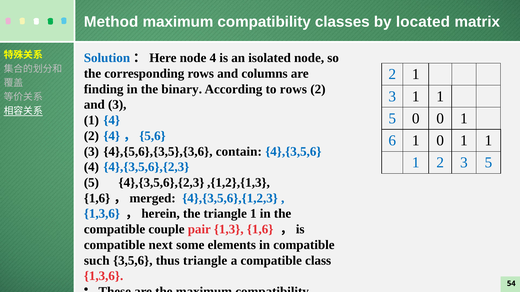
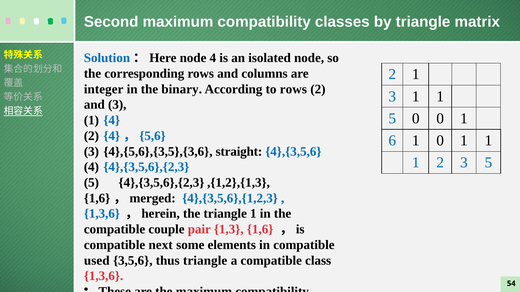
Method: Method -> Second (111, 22)
by located: located -> triangle (423, 22)
finding: finding -> integer (104, 89)
contain: contain -> straight (239, 152)
such: such -> used (97, 261)
